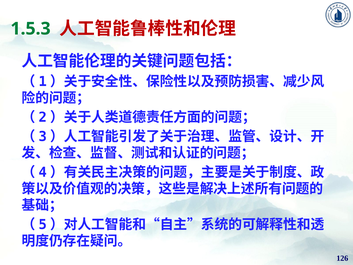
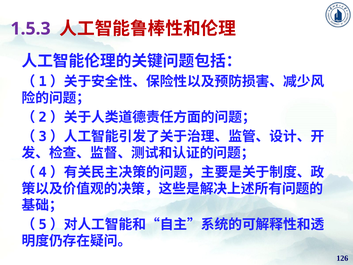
1.5.3 colour: green -> purple (31, 29)
